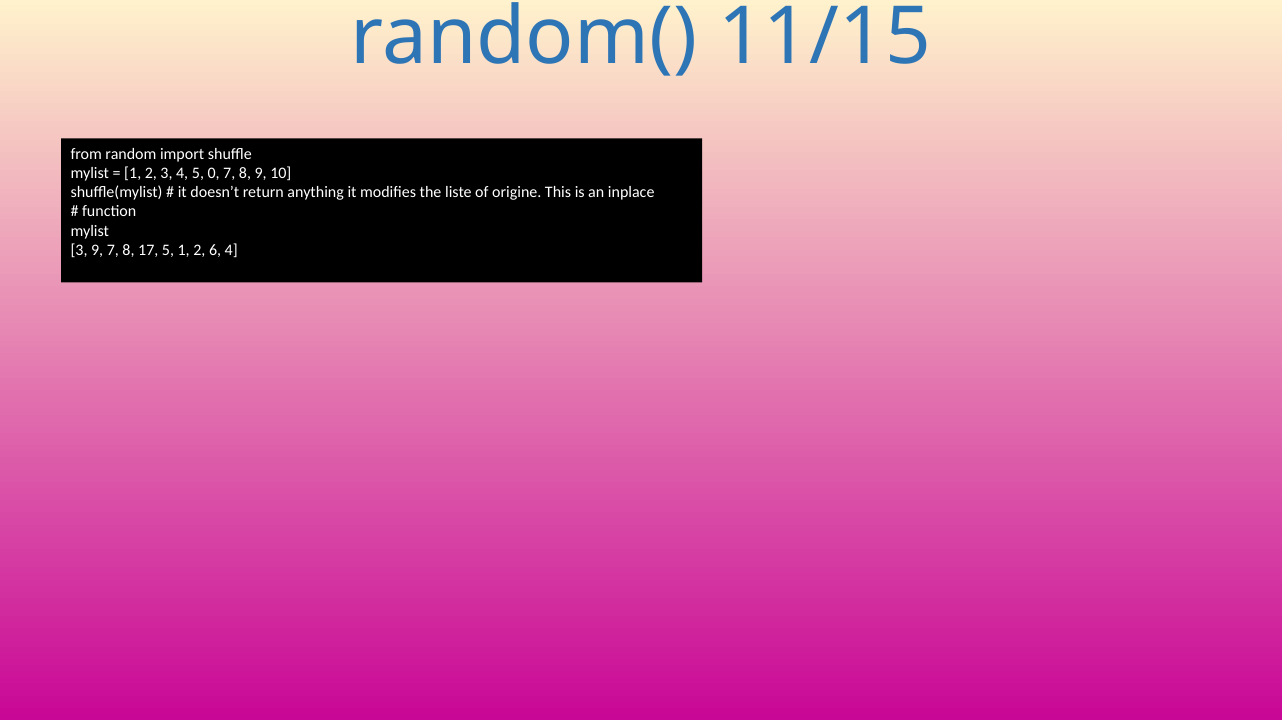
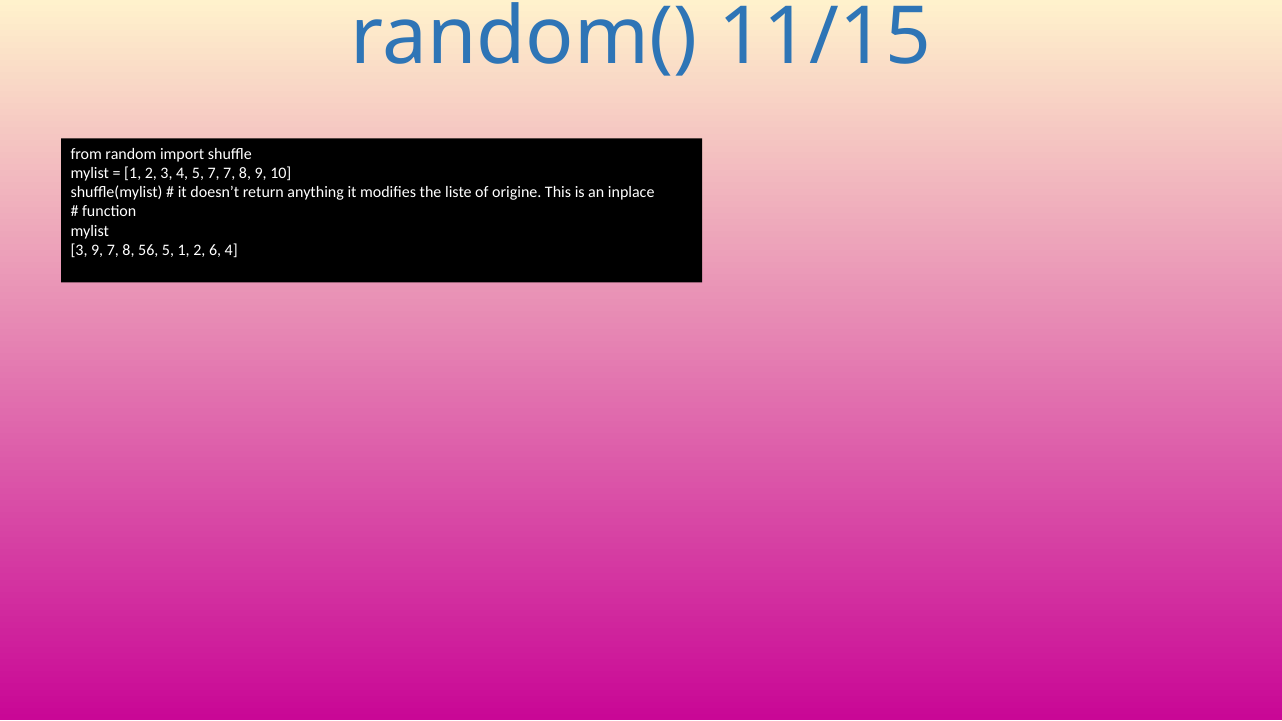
5 0: 0 -> 7 (214, 173)
17: 17 -> 56 (148, 250)
